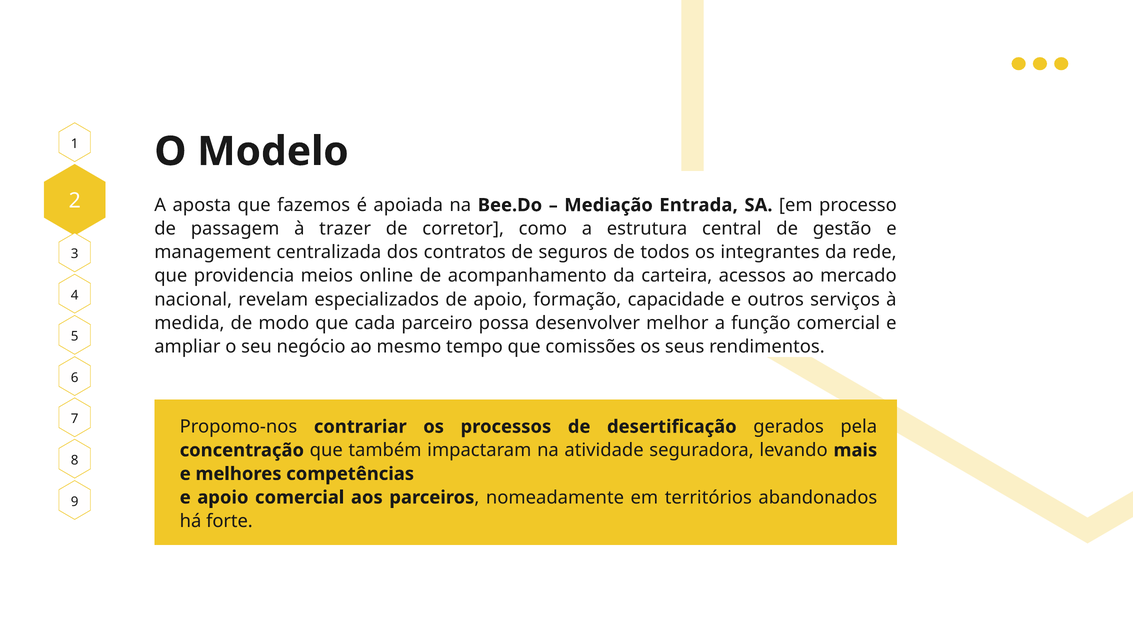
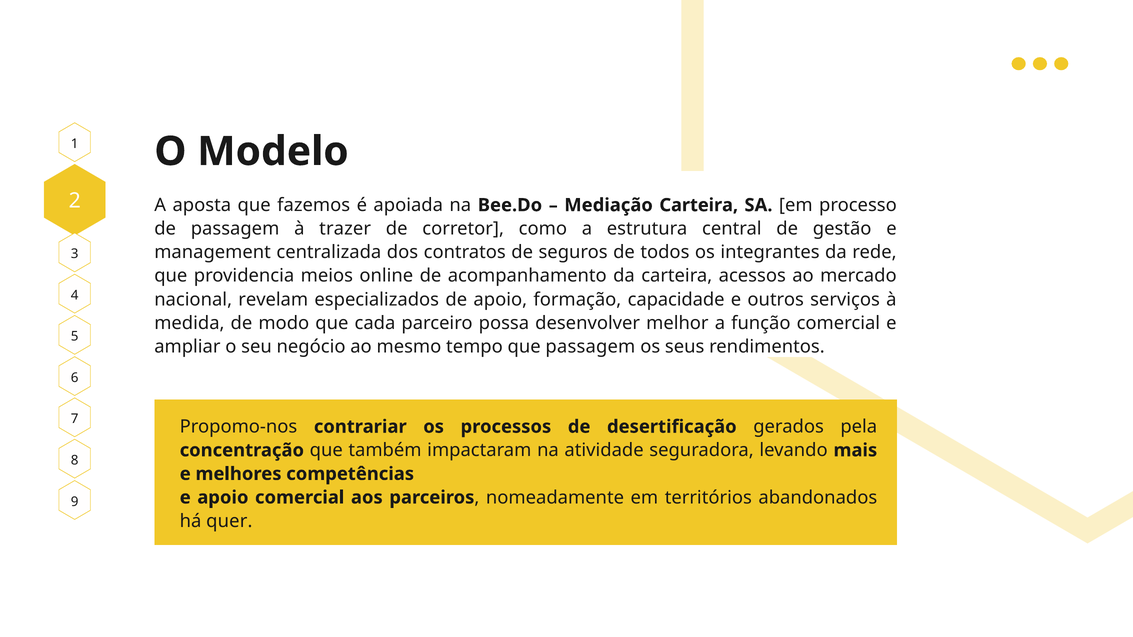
Mediação Entrada: Entrada -> Carteira (699, 205)
que comissões: comissões -> passagem (590, 347)
forte: forte -> quer (229, 521)
